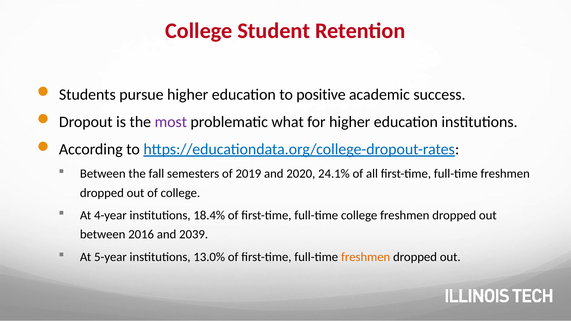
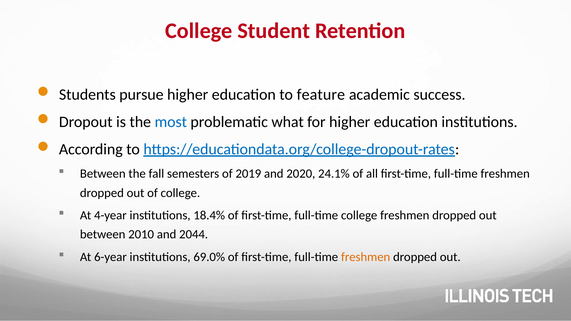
positive: positive -> feature (321, 95)
most colour: purple -> blue (171, 122)
2016: 2016 -> 2010 (141, 235)
2039: 2039 -> 2044 (194, 235)
5-year: 5-year -> 6-year (110, 257)
13.0%: 13.0% -> 69.0% (209, 257)
